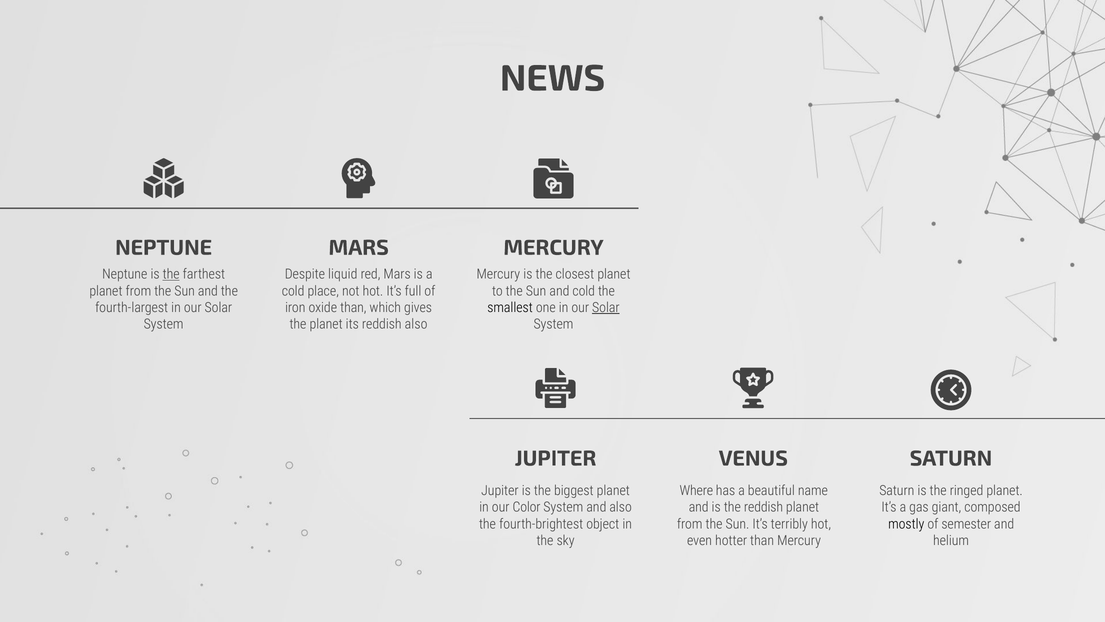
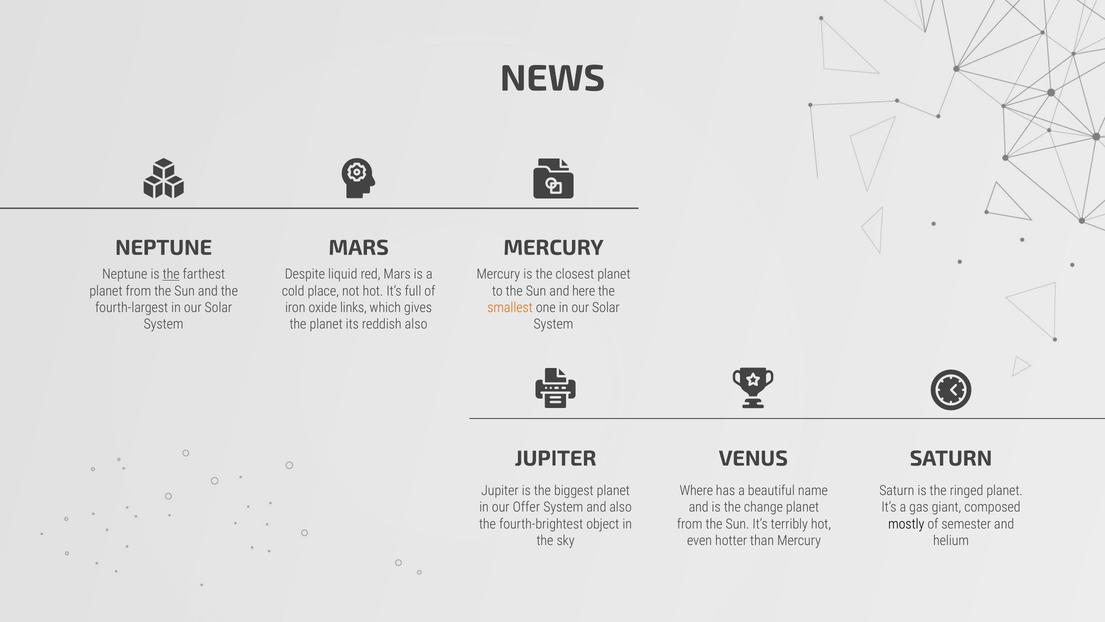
and cold: cold -> here (584, 291)
oxide than: than -> links (353, 307)
smallest colour: black -> orange (510, 307)
Solar underline: present -> none (606, 307)
Color: Color -> Offer (526, 507)
the reddish: reddish -> change (763, 507)
